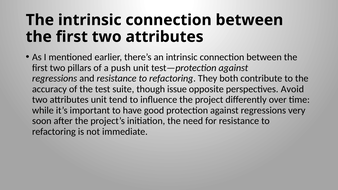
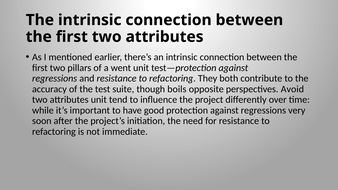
push: push -> went (121, 68)
issue: issue -> boils (177, 89)
